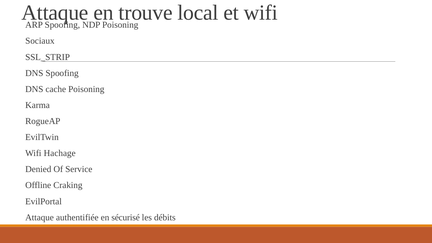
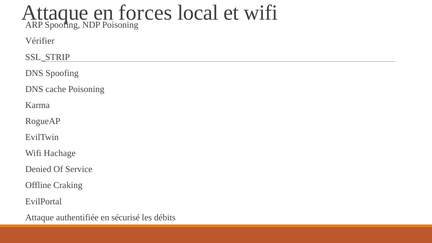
trouve: trouve -> forces (145, 13)
Sociaux: Sociaux -> Vérifier (40, 41)
